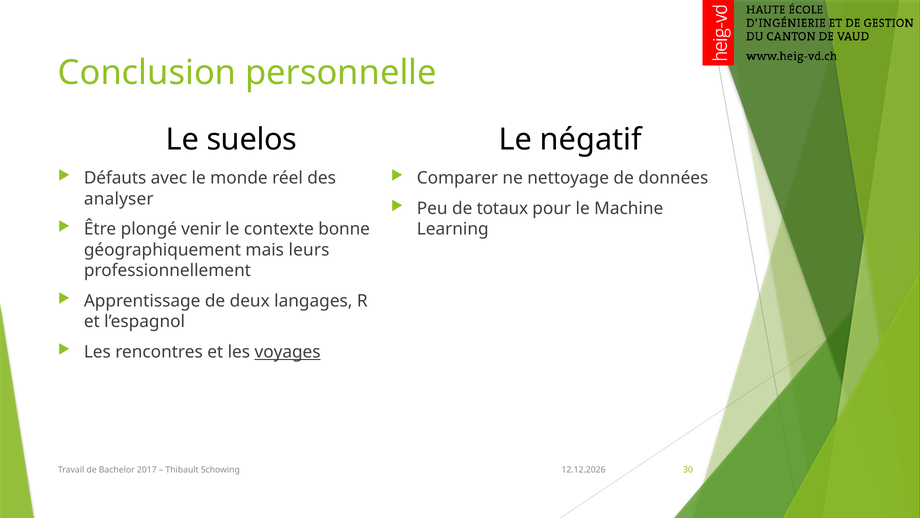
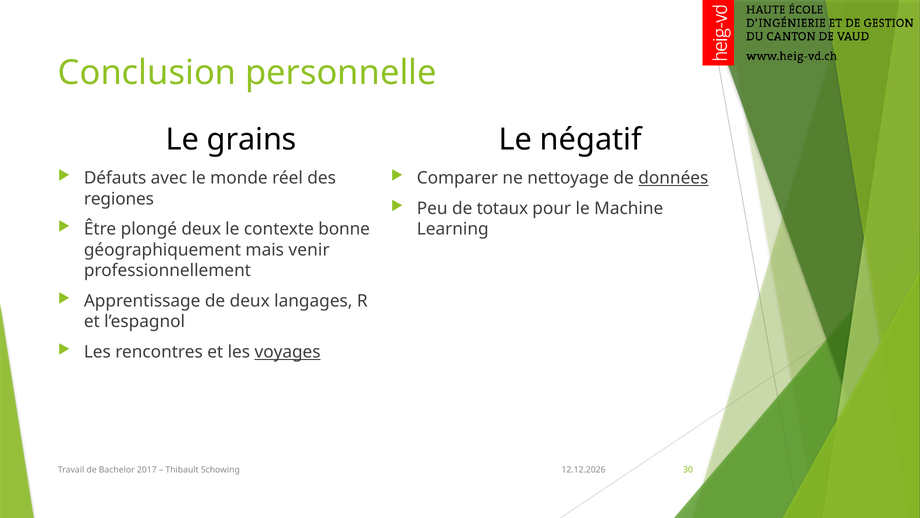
suelos: suelos -> grains (252, 139)
données underline: none -> present (673, 178)
analyser: analyser -> regiones (119, 199)
plongé venir: venir -> deux (201, 229)
leurs: leurs -> venir (309, 250)
